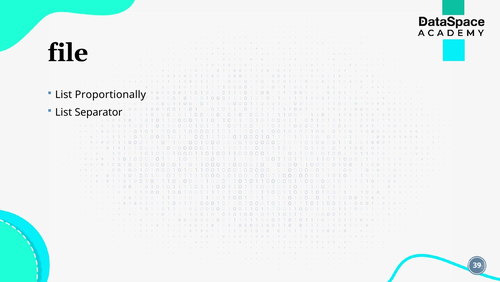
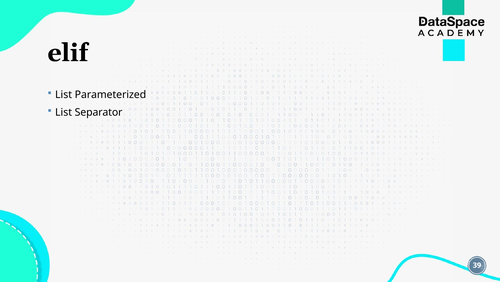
file: file -> elif (68, 53)
Proportionally: Proportionally -> Parameterized (110, 94)
